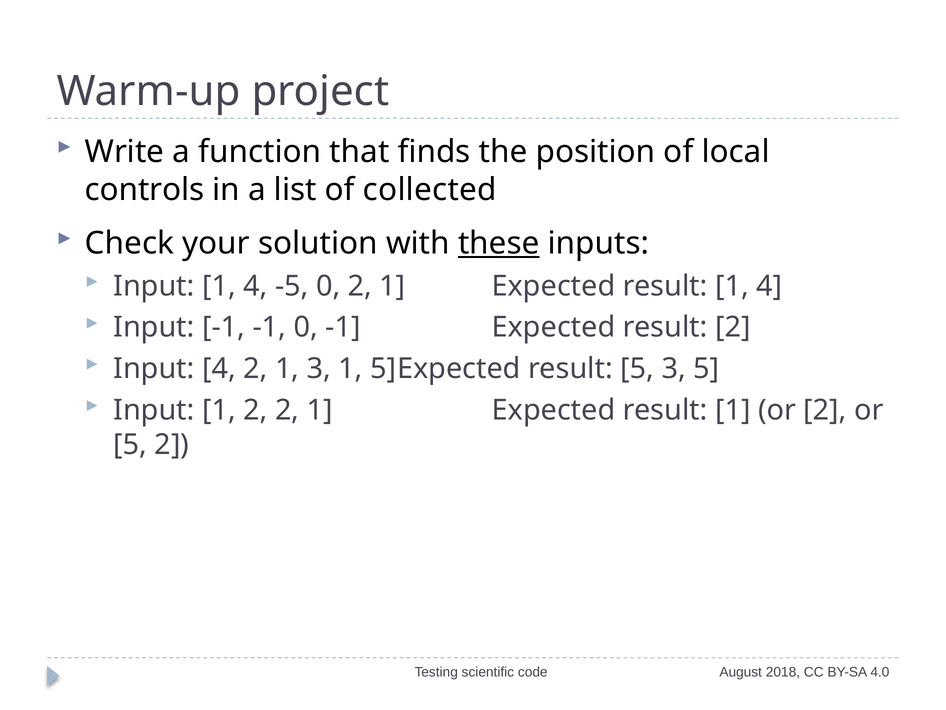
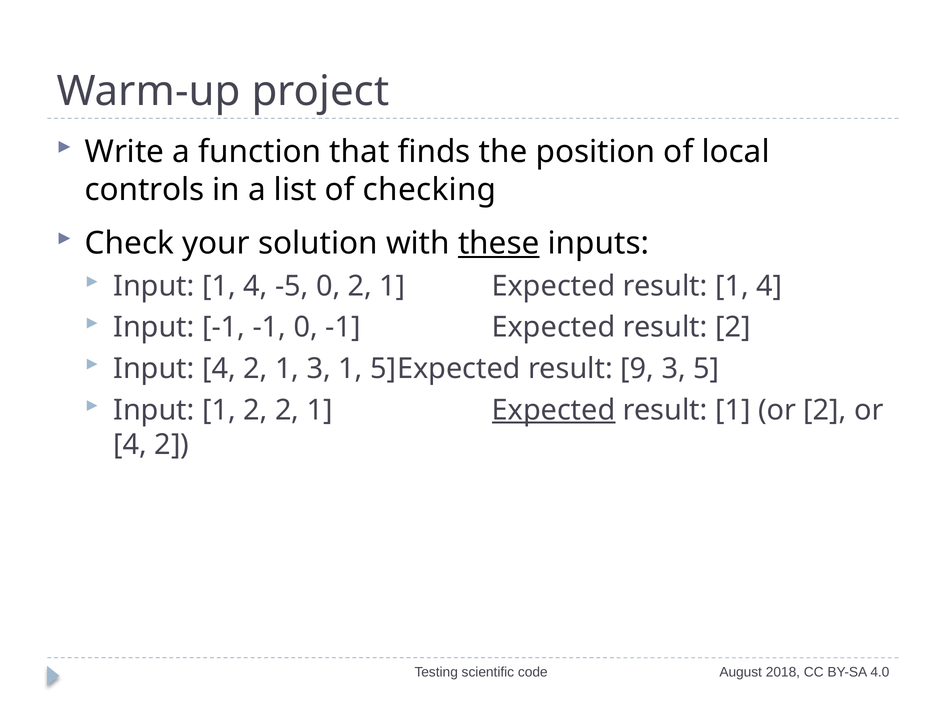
collected: collected -> checking (430, 190)
result 5: 5 -> 9 (637, 368)
Expected underline: none -> present (554, 410)
5: 5 -> 4 (130, 444)
